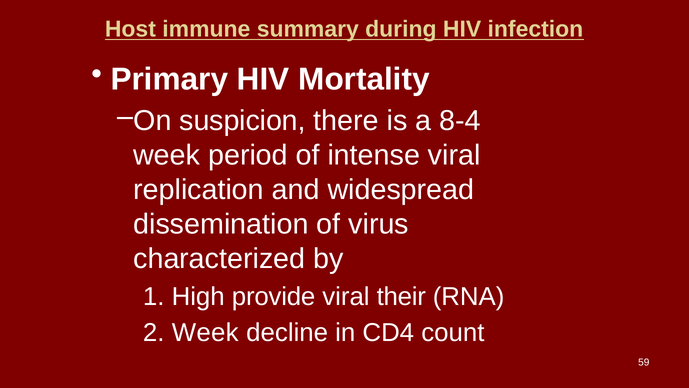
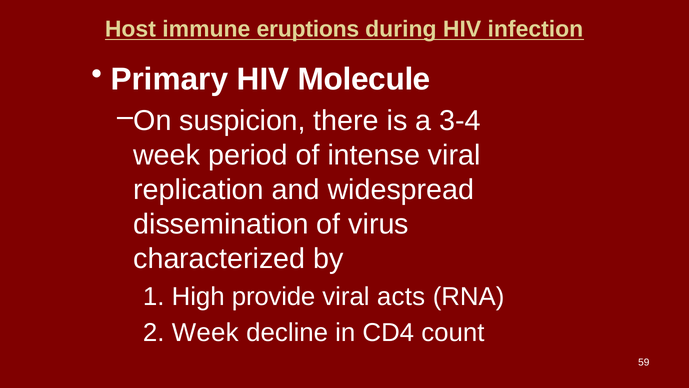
summary: summary -> eruptions (308, 29)
Mortality: Mortality -> Molecule (364, 79)
8-4: 8-4 -> 3-4 (460, 121)
their: their -> acts (401, 296)
